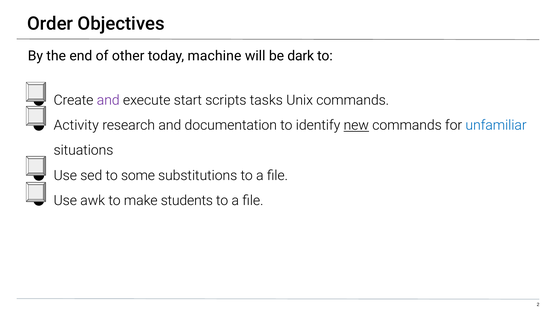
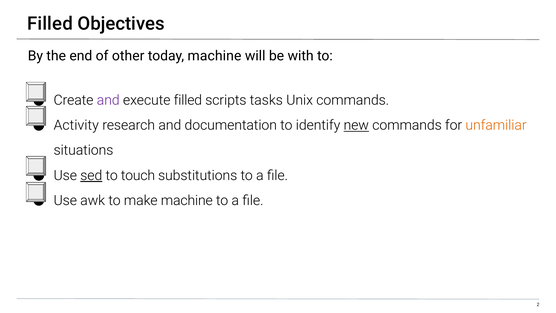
Order: Order -> Filled (50, 24)
dark: dark -> with (301, 56)
execute start: start -> filled (188, 100)
unfamiliar colour: blue -> orange (496, 125)
sed underline: none -> present (91, 175)
some: some -> touch (138, 175)
make students: students -> machine (187, 200)
